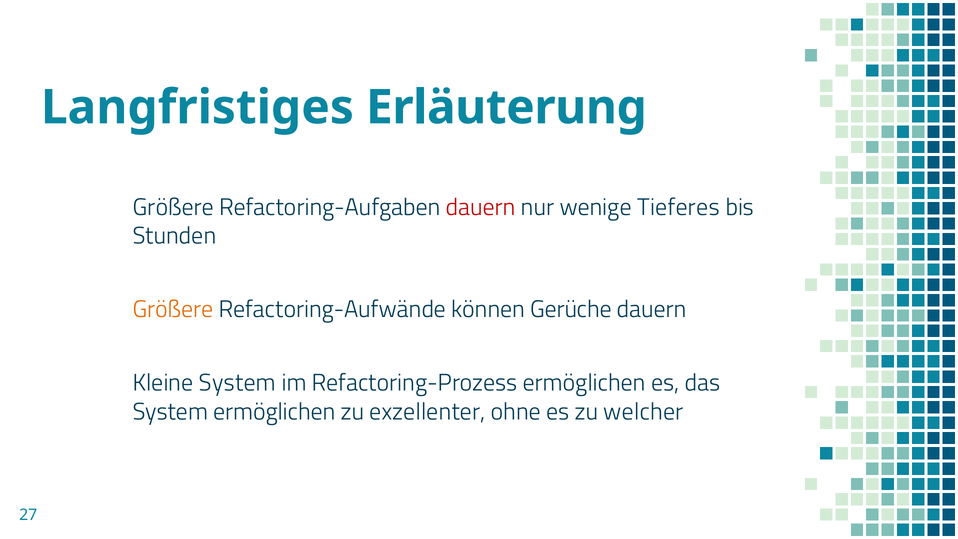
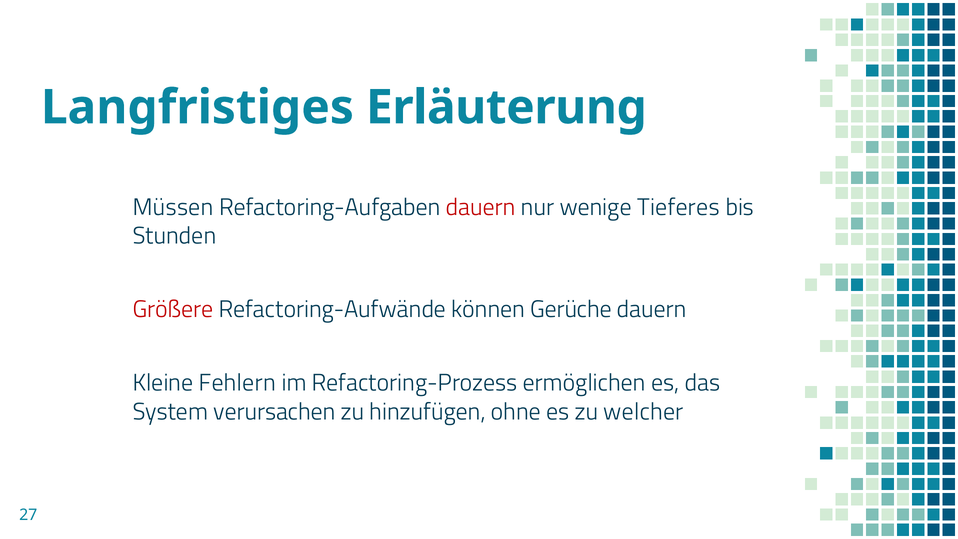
Größere: Größere -> Müssen (173, 207)
Größere colour: orange -> red (173, 309)
Kleine System: System -> Fehlern (237, 383)
System ermöglichen: ermöglichen -> verursachen (274, 412)
exzellenter: exzellenter -> hinzufügen (428, 412)
